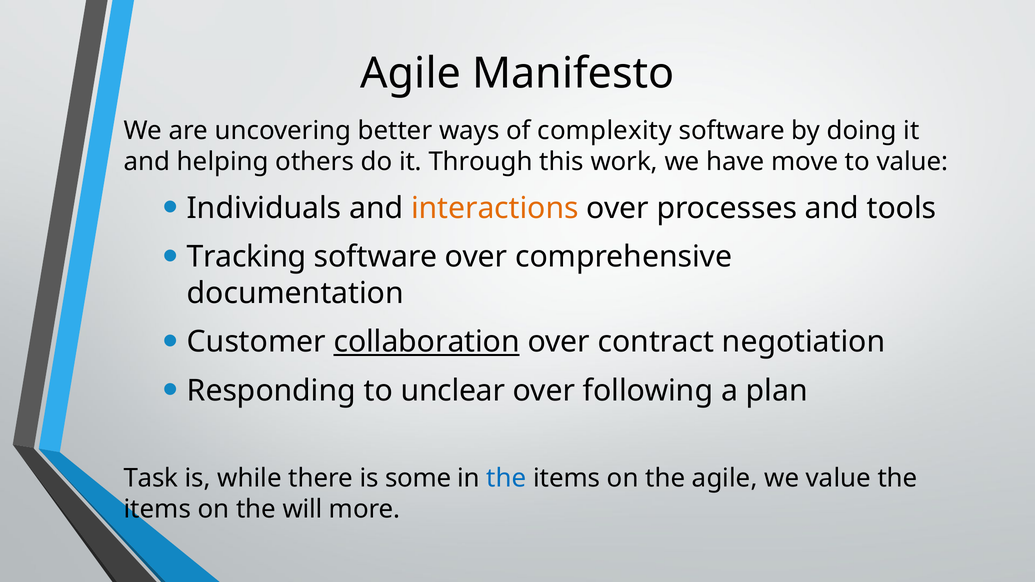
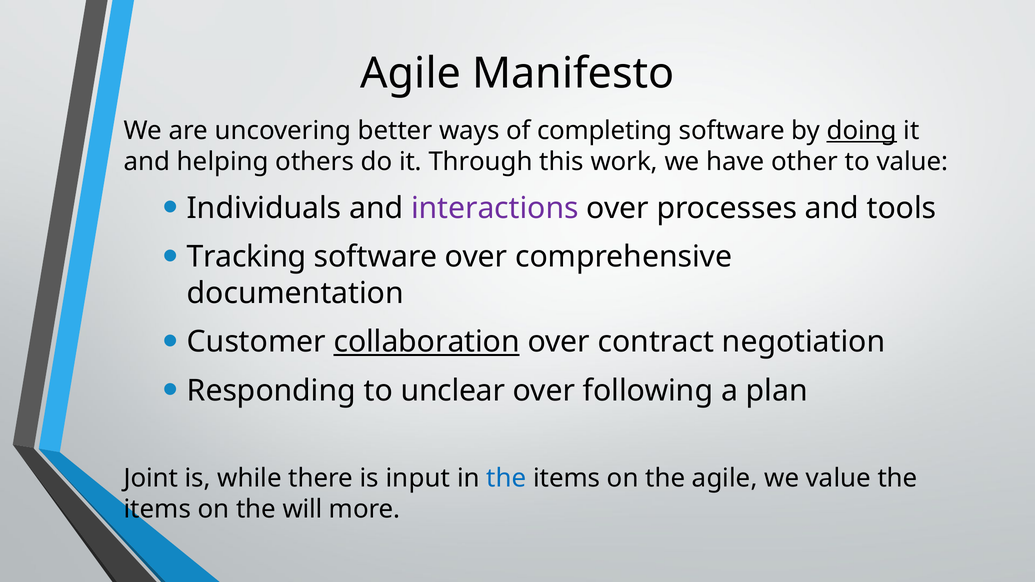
complexity: complexity -> completing (605, 131)
doing underline: none -> present (862, 131)
move: move -> other (805, 162)
interactions colour: orange -> purple (495, 208)
Task: Task -> Joint (151, 479)
some: some -> input (418, 479)
